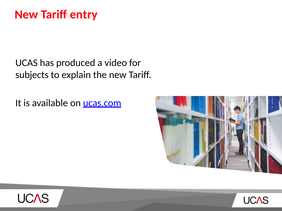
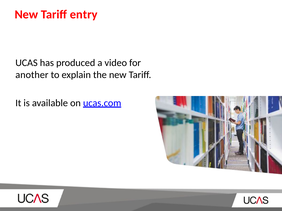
subjects: subjects -> another (32, 75)
